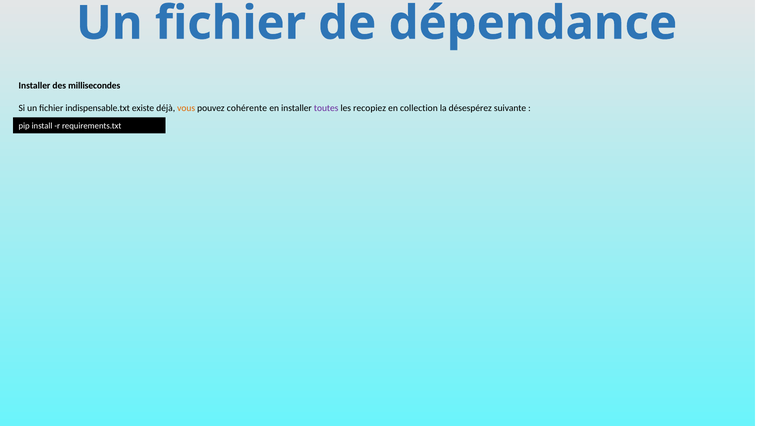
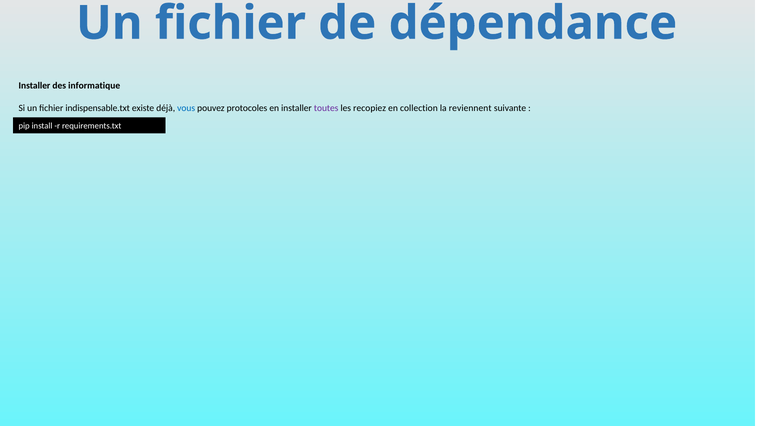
millisecondes: millisecondes -> informatique (94, 86)
vous colour: orange -> blue (186, 108)
cohérente: cohérente -> protocoles (247, 108)
désespérez: désespérez -> reviennent (470, 108)
